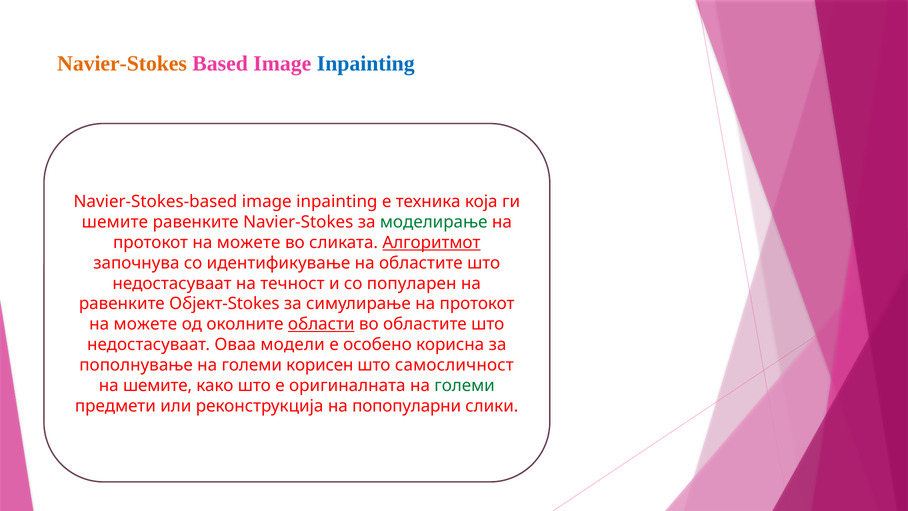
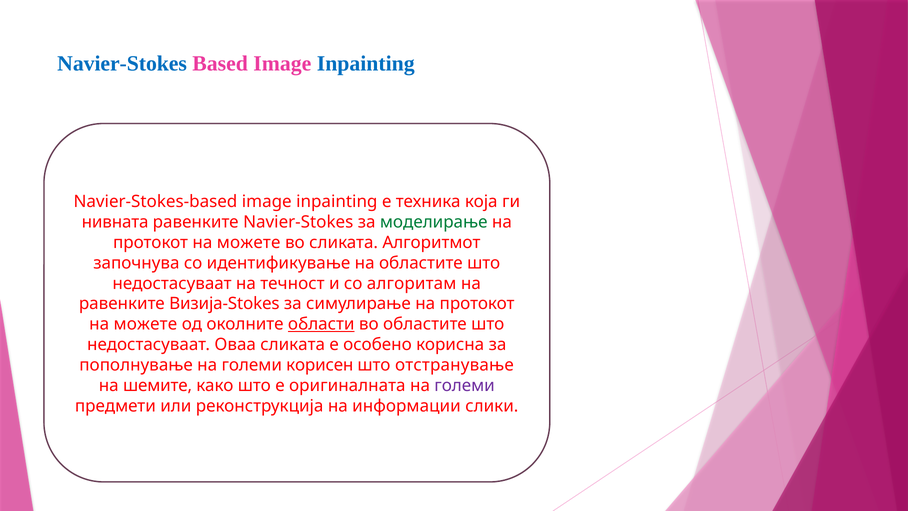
Navier-Stokes colour: orange -> blue (122, 63)
шемите: шемите -> нивната (115, 222)
Алгоритмот underline: present -> none (431, 242)
популарен: популарен -> алгоритам (412, 283)
Објект-Stokes: Објект-Stokes -> Визија-Stokes (224, 304)
Оваа модели: модели -> сликата (293, 345)
самосличност: самосличност -> отстранување (454, 365)
големи colour: green -> purple (465, 385)
попопуларни: попопуларни -> информации (407, 406)
